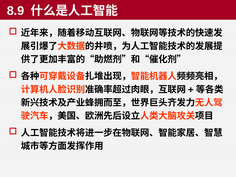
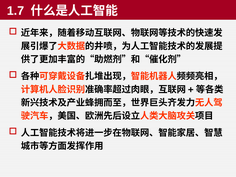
8.9: 8.9 -> 1.7 (16, 11)
